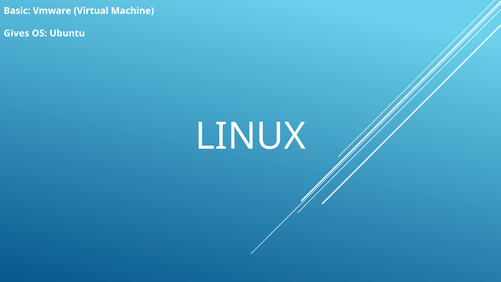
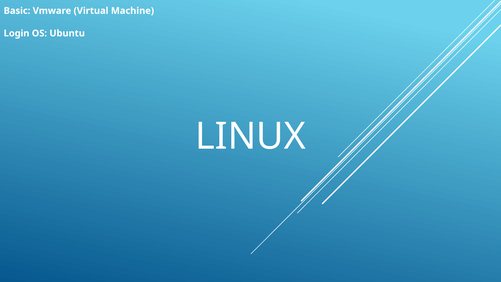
Gives: Gives -> Login (17, 33)
